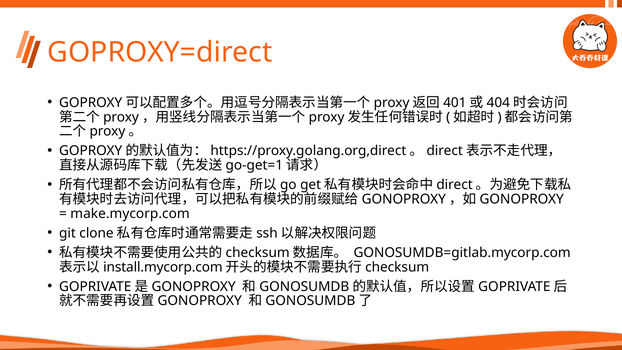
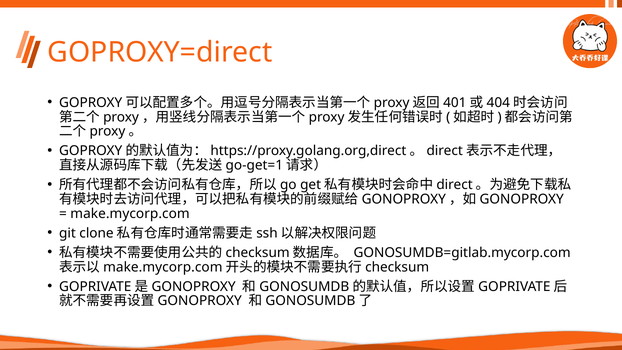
install.mycorp.com: install.mycorp.com -> make.mycorp.com (163, 267)
